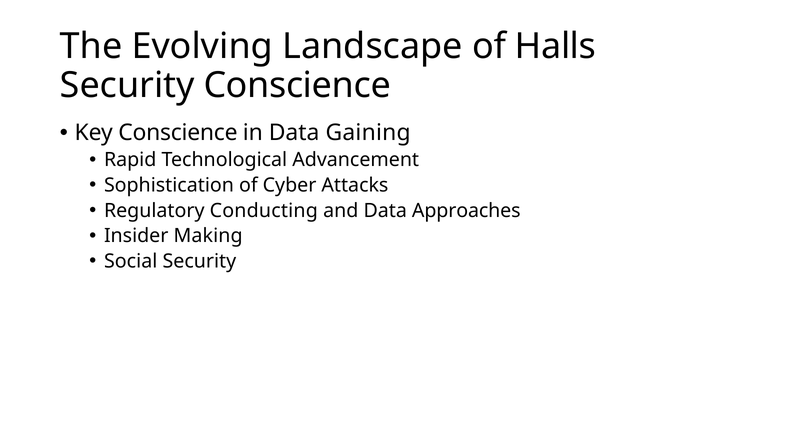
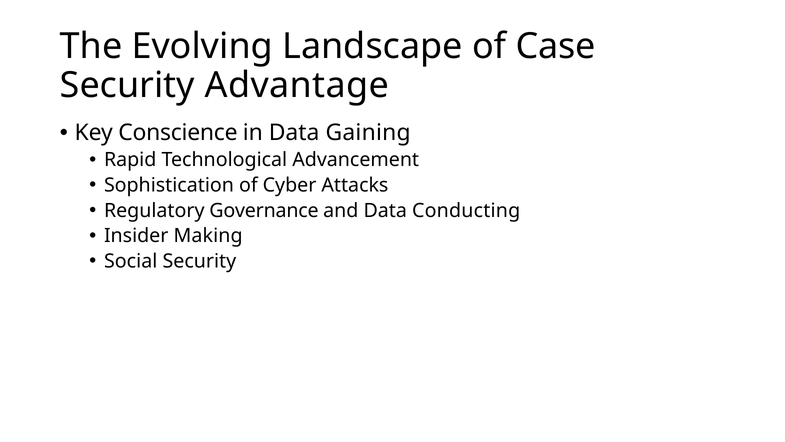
Halls: Halls -> Case (555, 47)
Security Conscience: Conscience -> Advantage (297, 85)
Conducting: Conducting -> Governance (264, 210)
Approaches: Approaches -> Conducting (466, 210)
